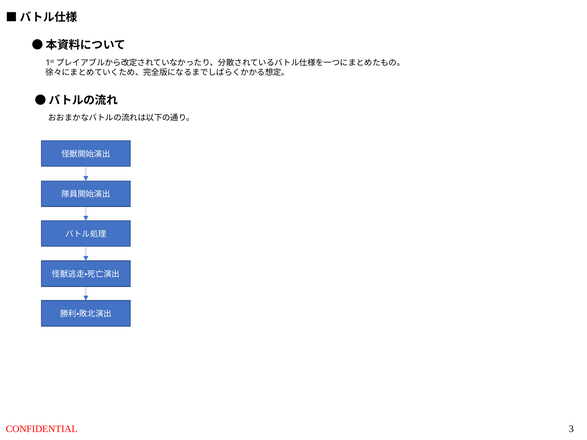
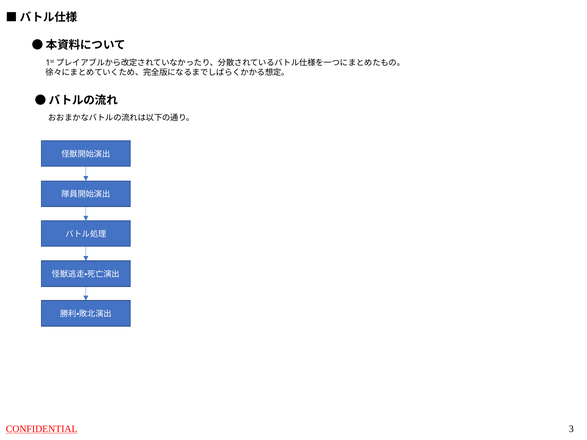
CONFIDENTIAL underline: none -> present (42, 429)
